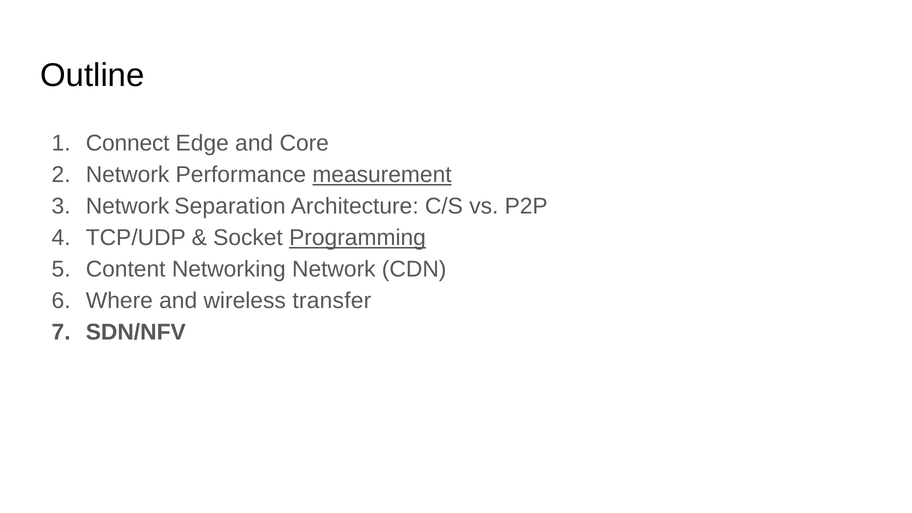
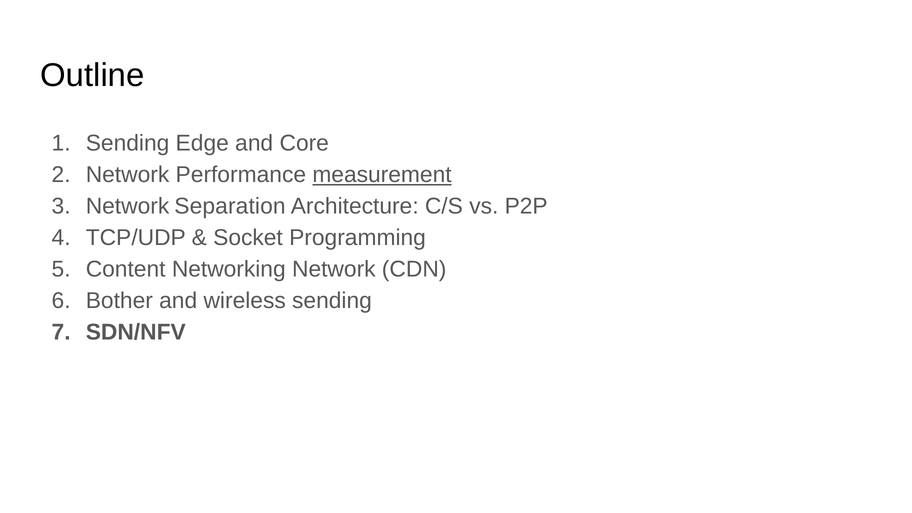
Connect: Connect -> Sending (128, 143)
Programming underline: present -> none (358, 238)
Where: Where -> Bother (119, 301)
wireless transfer: transfer -> sending (332, 301)
